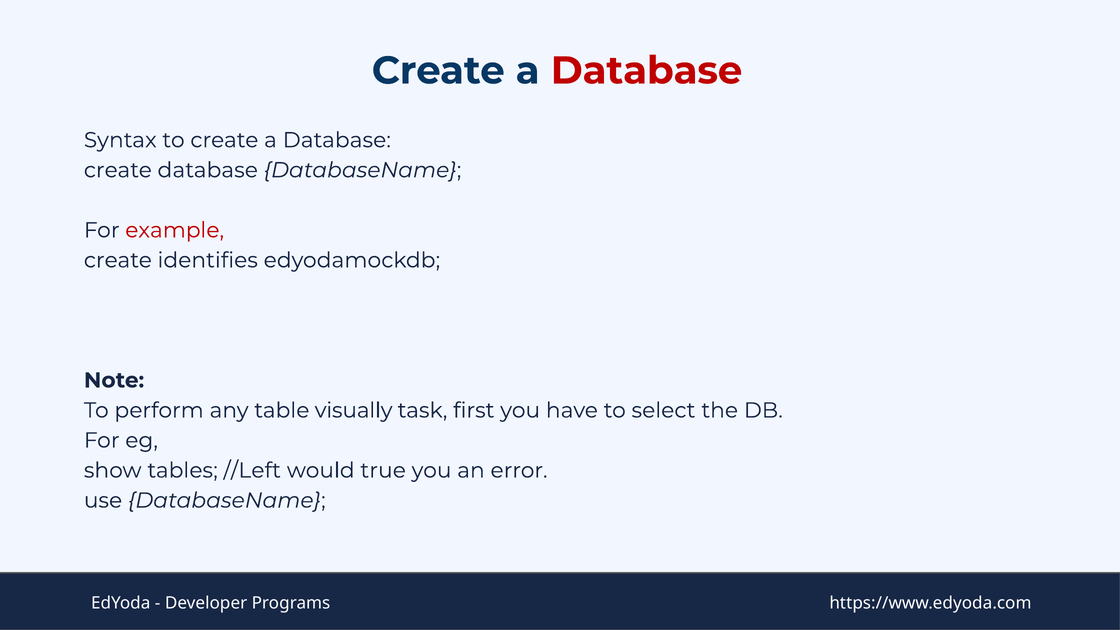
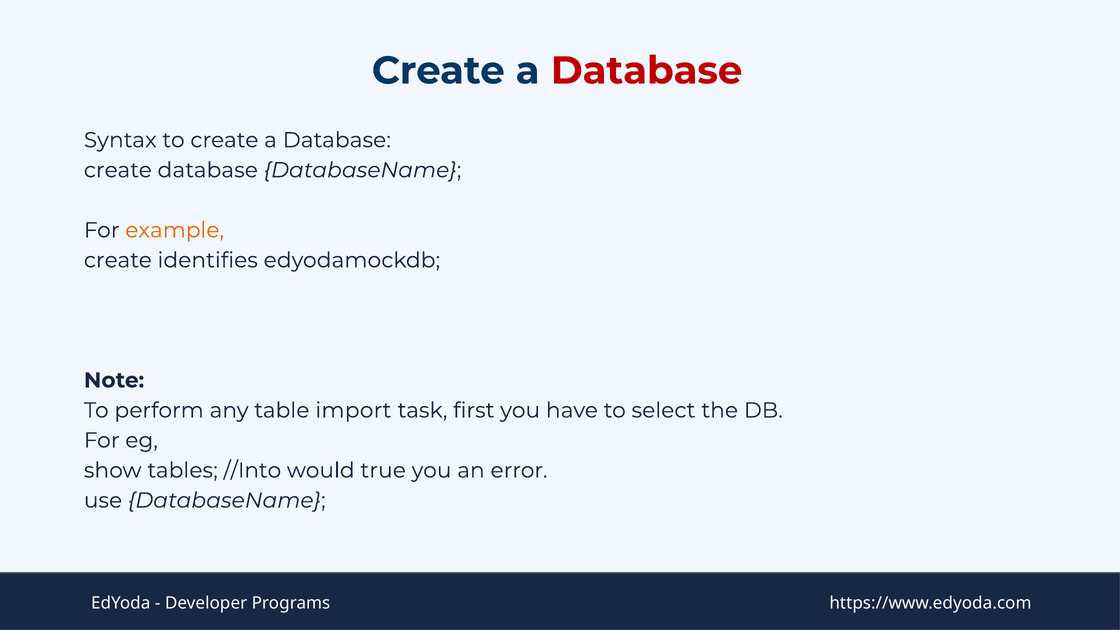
example colour: red -> orange (175, 230)
visually: visually -> import (353, 410)
//Left: //Left -> //Into (252, 470)
